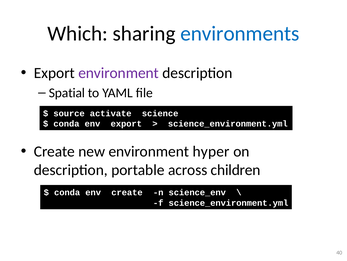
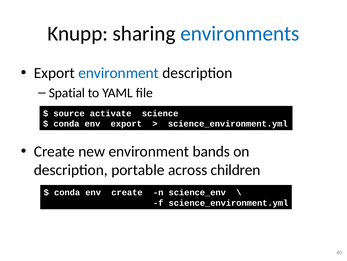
Which: Which -> Knupp (78, 34)
environment colour: purple -> blue (119, 73)
hyper: hyper -> bands (211, 151)
